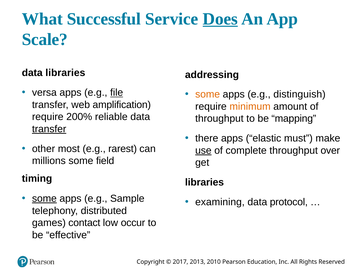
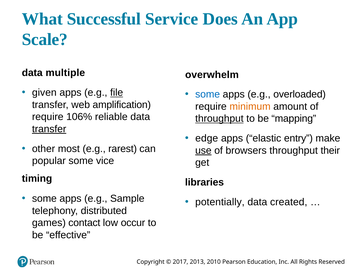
Does underline: present -> none (220, 19)
data libraries: libraries -> multiple (65, 73)
addressing: addressing -> overwhelm (212, 75)
versa: versa -> given (44, 93)
some colour: orange -> blue (208, 94)
distinguish: distinguish -> overloaded (300, 94)
200%: 200% -> 106% (79, 117)
throughput underline: none -> present (219, 119)
there: there -> edge (207, 138)
must: must -> entry (298, 138)
complete: complete -> browsers (246, 151)
over: over -> their (330, 151)
millions: millions -> popular (49, 161)
field: field -> vice (105, 161)
some underline: present -> none (44, 199)
examining: examining -> potentially (220, 202)
protocol: protocol -> created (289, 202)
